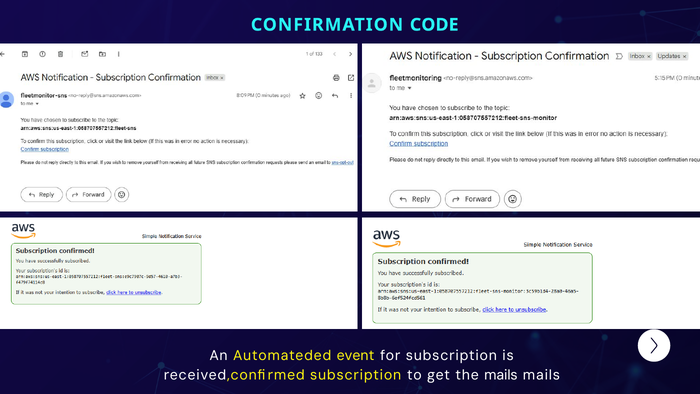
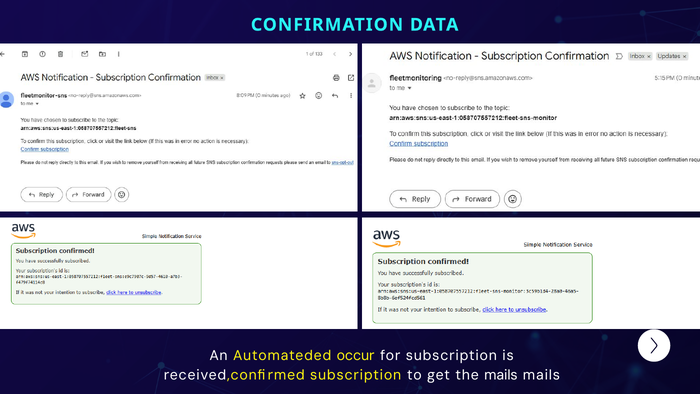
CODE: CODE -> DATA (434, 25)
event: event -> occur (356, 355)
